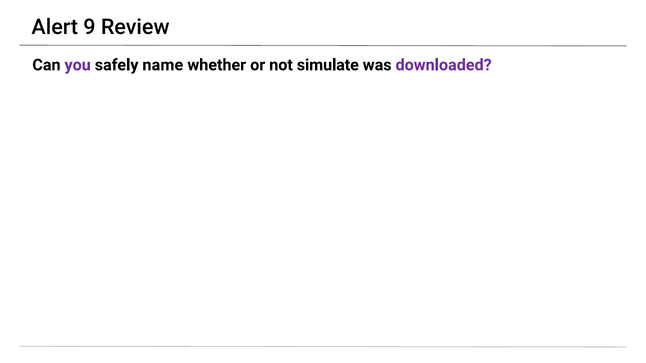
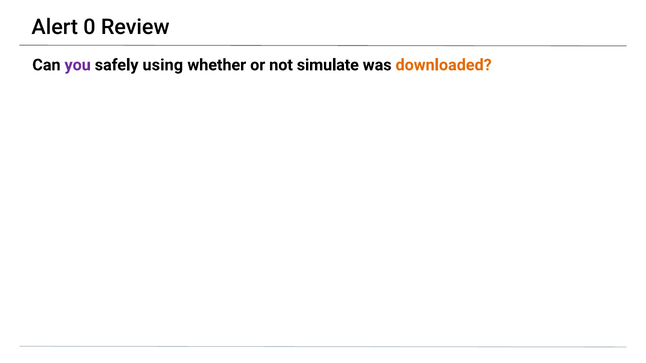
9: 9 -> 0 (89, 27)
name: name -> using (163, 65)
downloaded colour: purple -> orange (444, 65)
